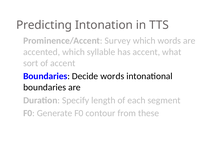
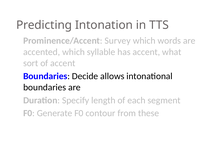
Decide words: words -> allows (112, 76)
